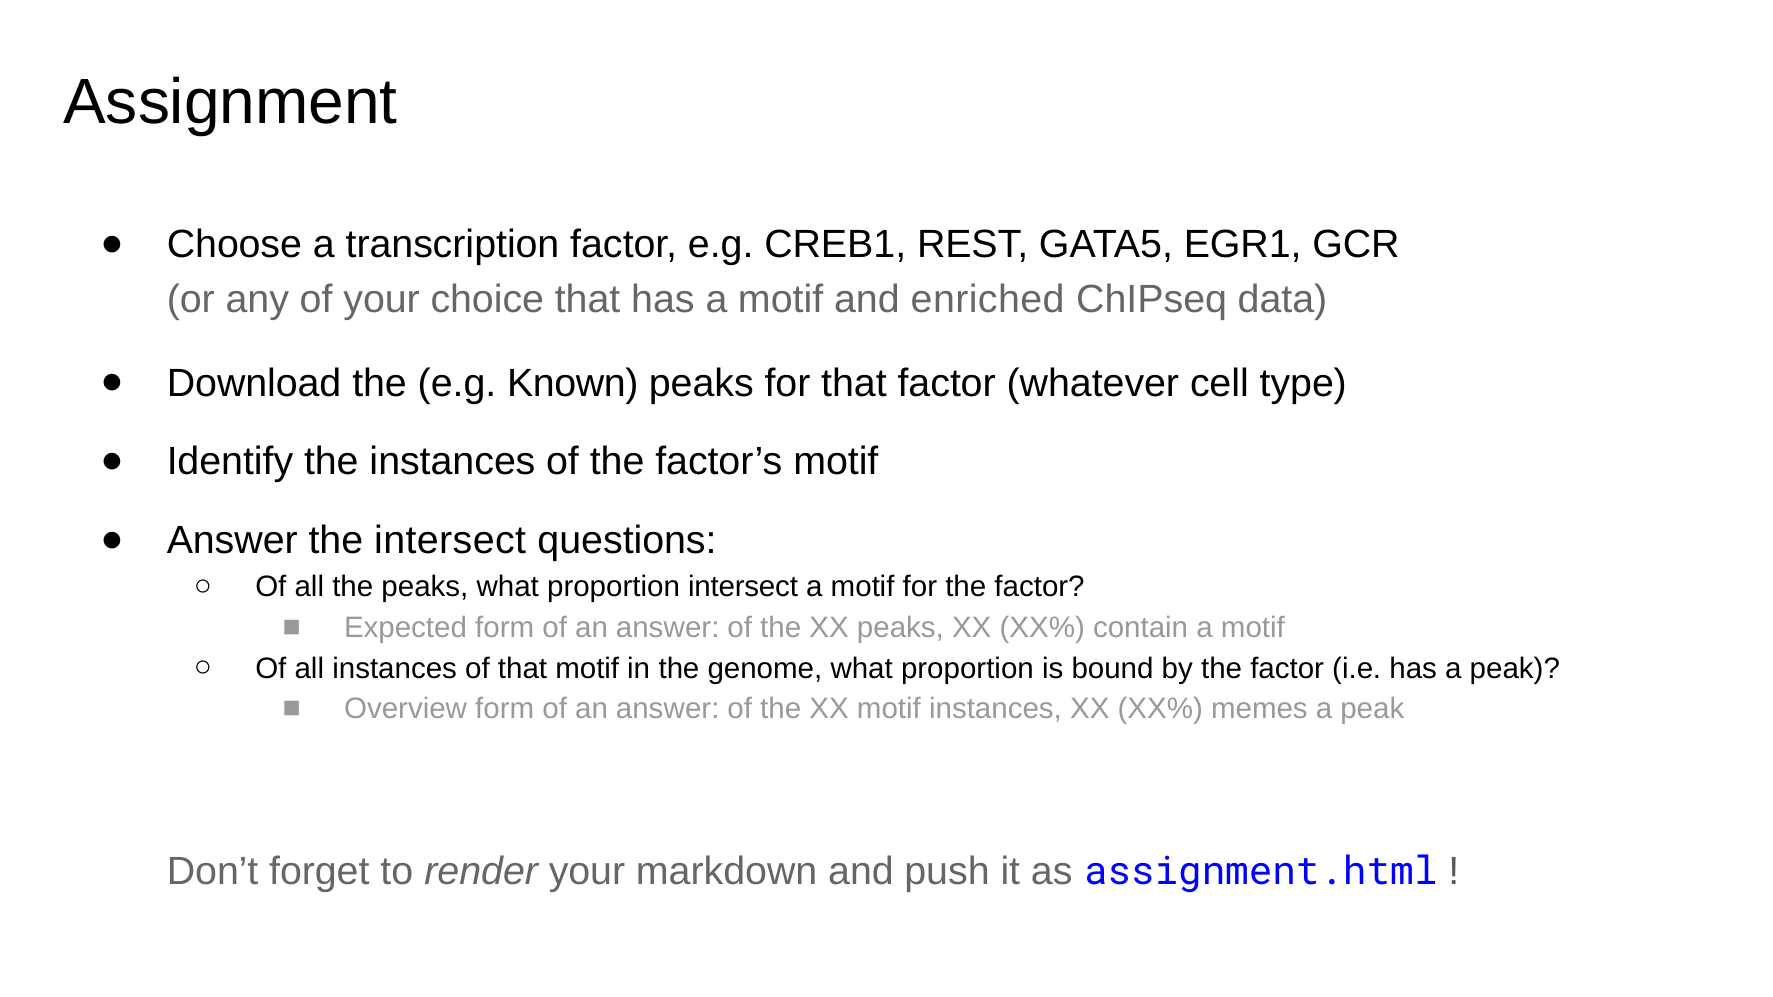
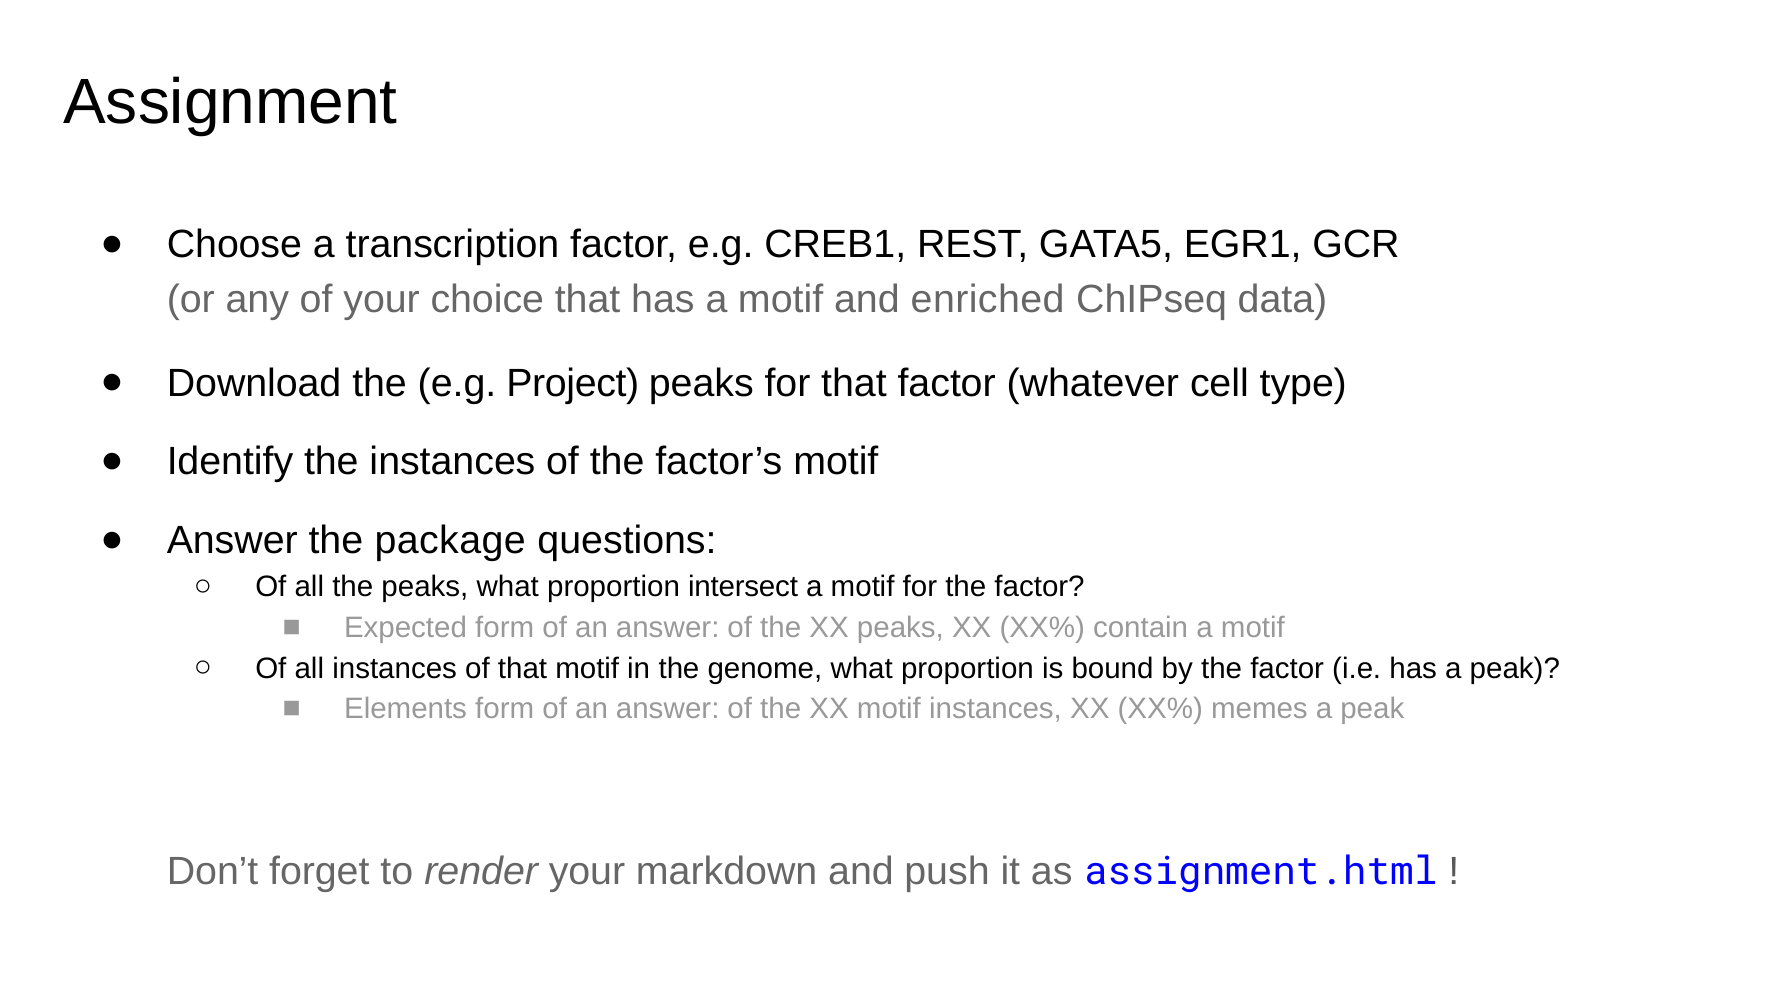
Known: Known -> Project (573, 383)
the intersect: intersect -> package (450, 541)
Overview: Overview -> Elements (406, 709)
